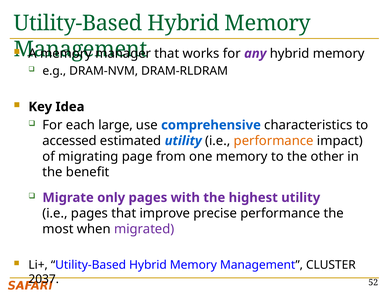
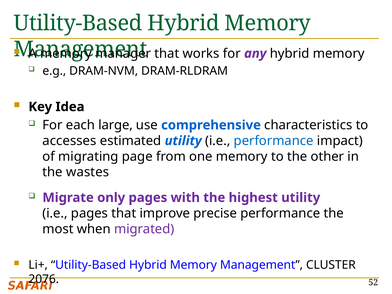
accessed: accessed -> accesses (69, 141)
performance colour: orange -> blue (274, 141)
benefit: benefit -> wastes (88, 172)
2037: 2037 -> 2076 (44, 279)
